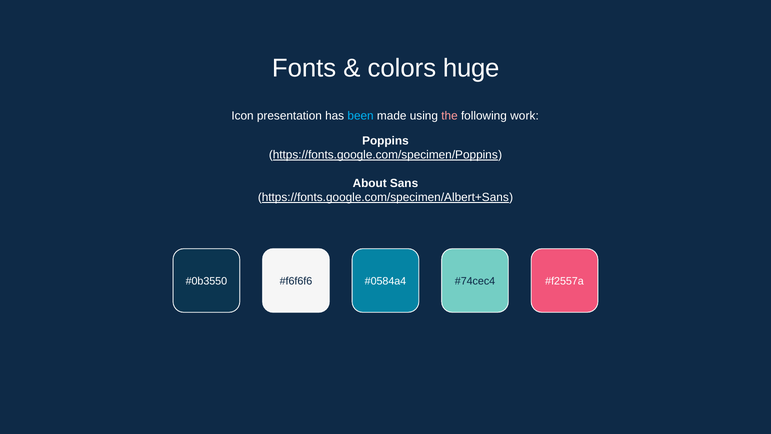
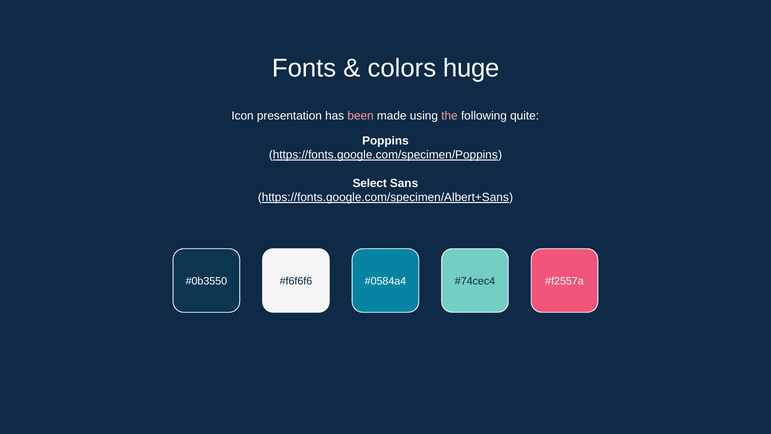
been colour: light blue -> pink (361, 116)
work: work -> quite (525, 116)
About: About -> Select (370, 183)
